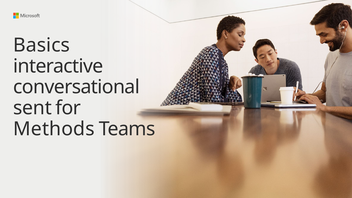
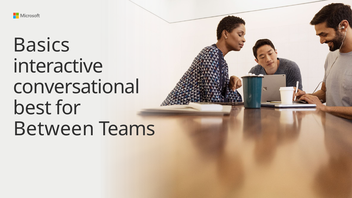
sent: sent -> best (32, 108)
Methods: Methods -> Between (54, 129)
